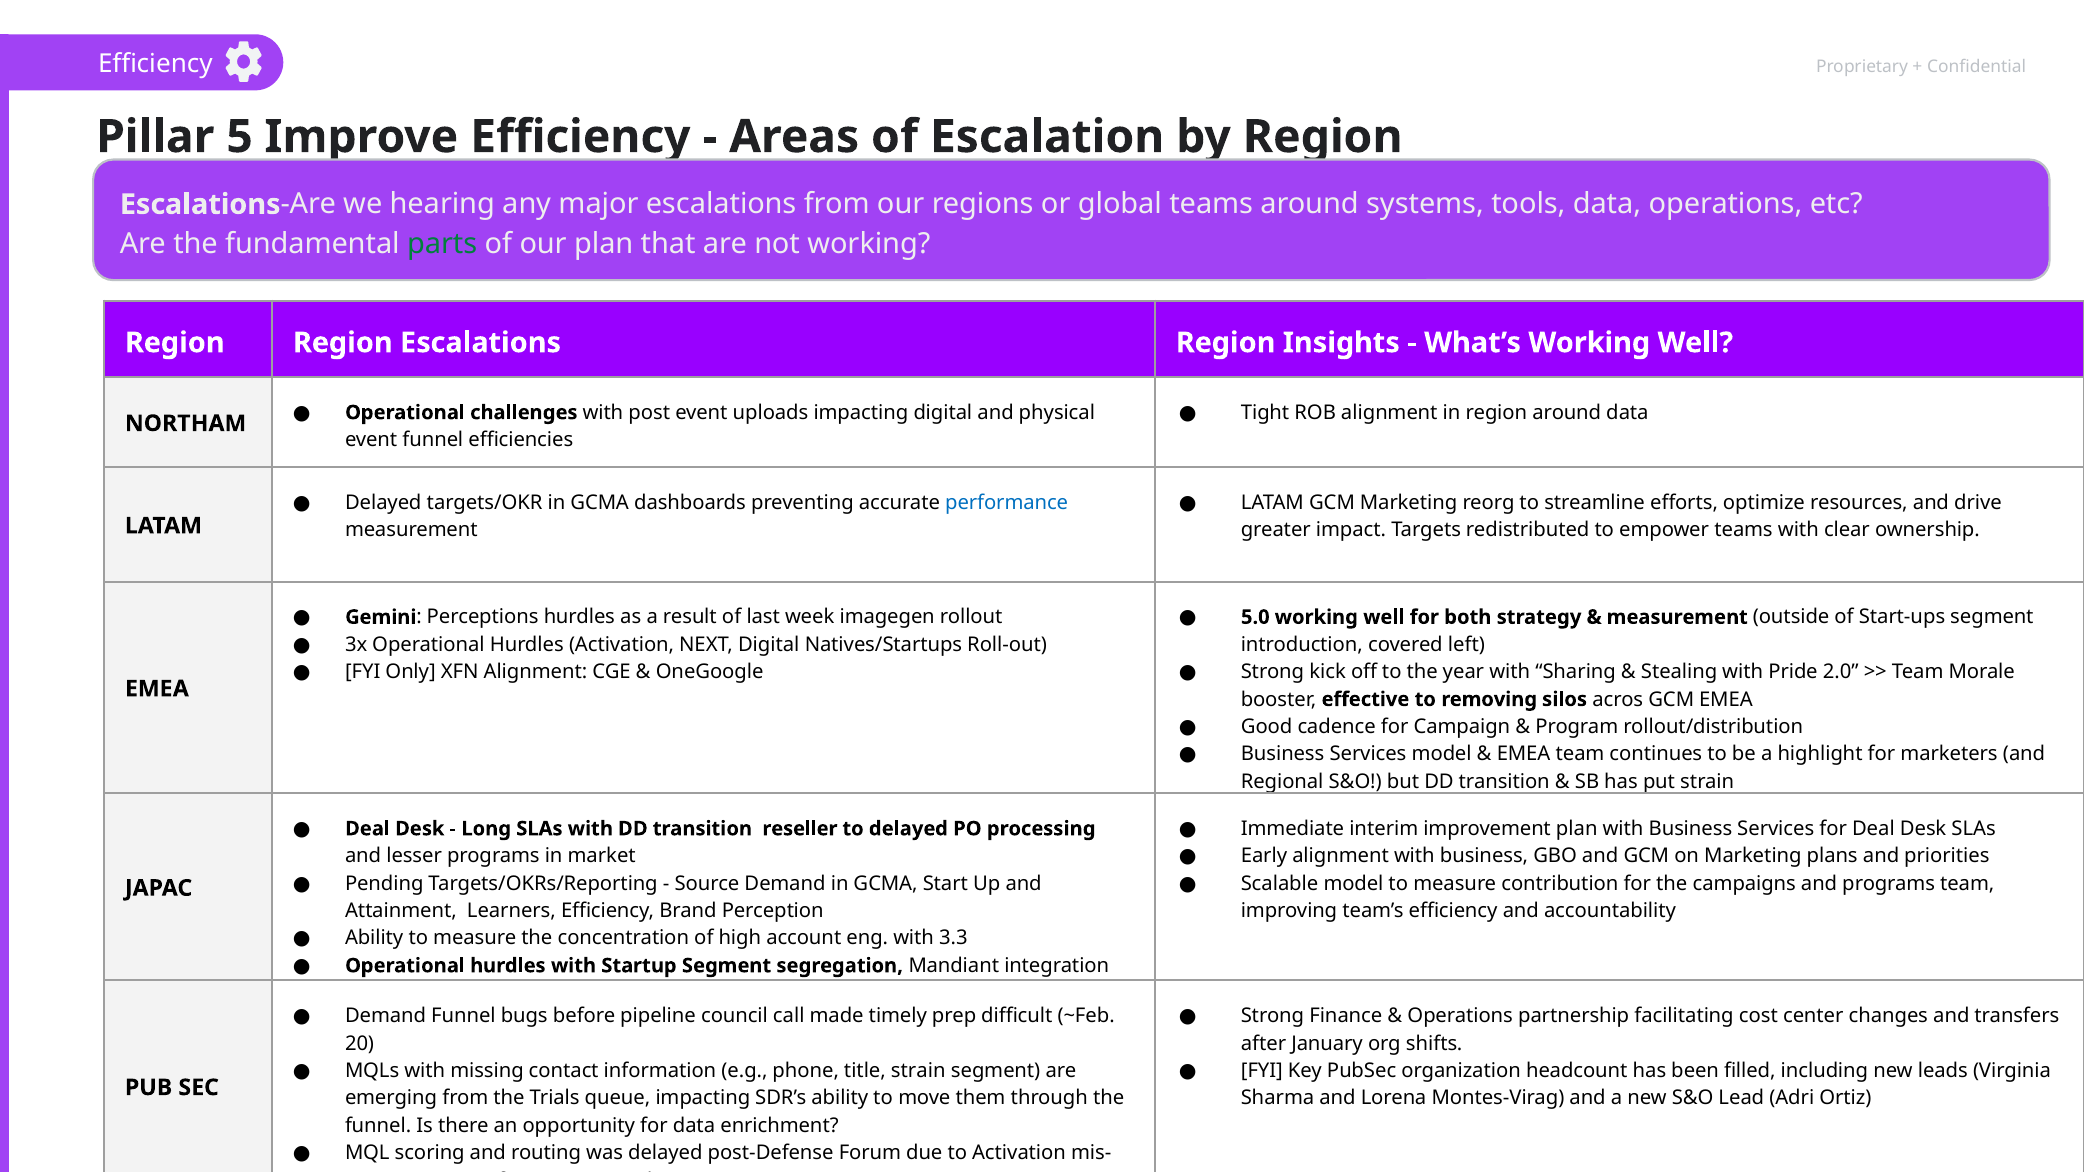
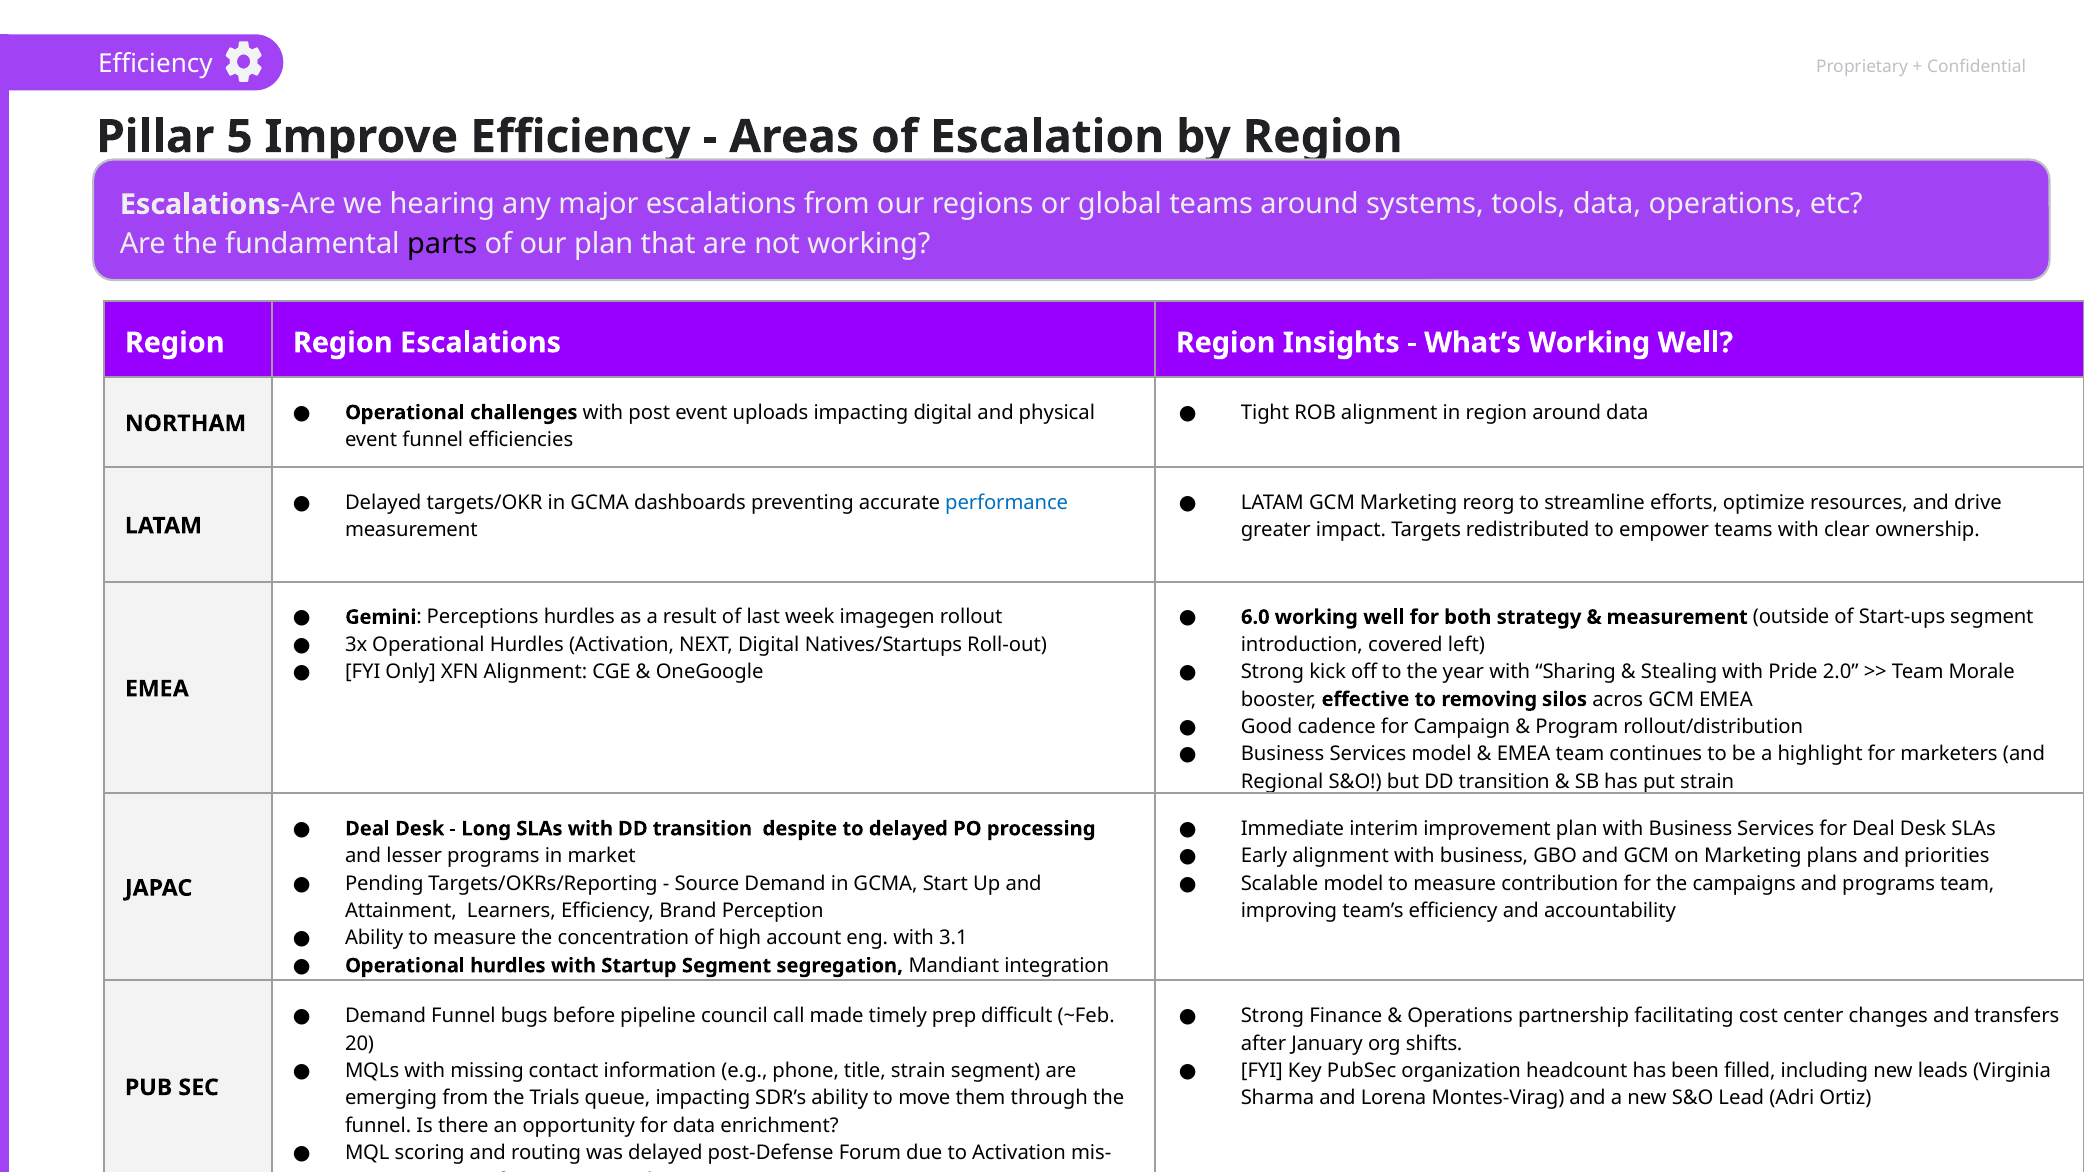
parts colour: green -> black (442, 244)
5.0: 5.0 -> 6.0 (1255, 617)
reseller: reseller -> despite (800, 829)
3.3: 3.3 -> 3.1 (953, 938)
